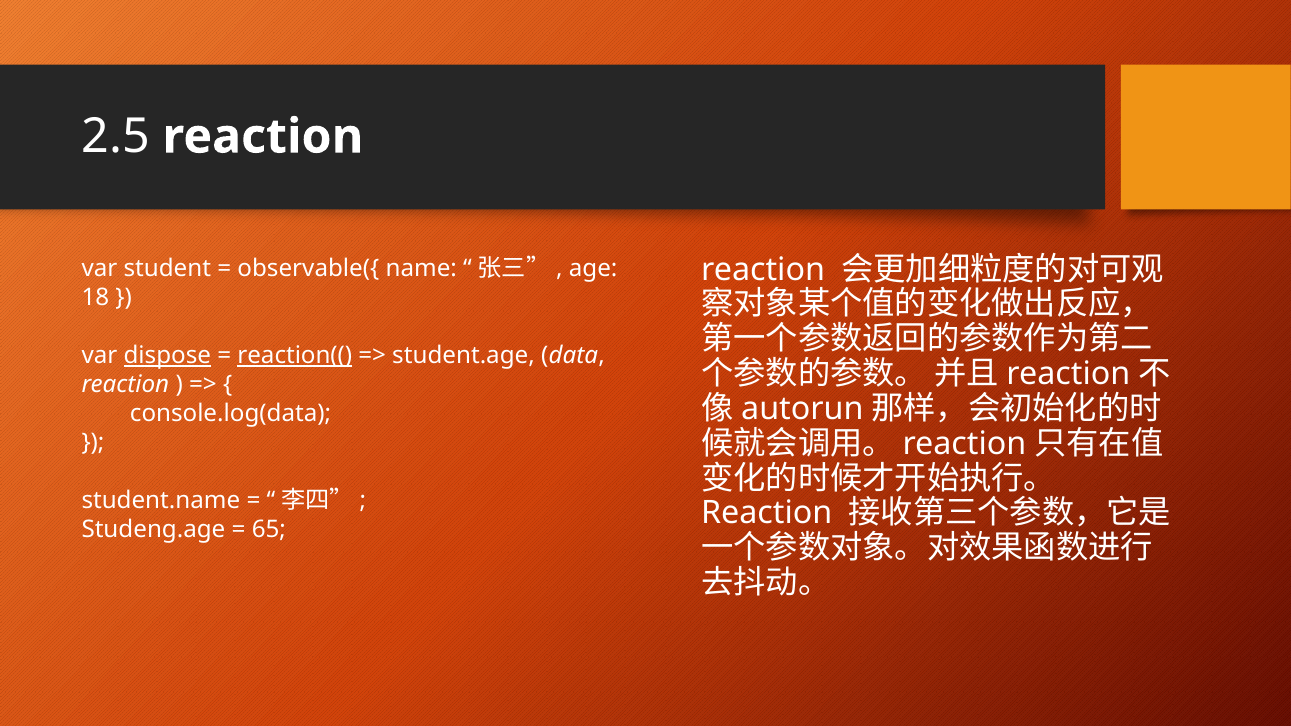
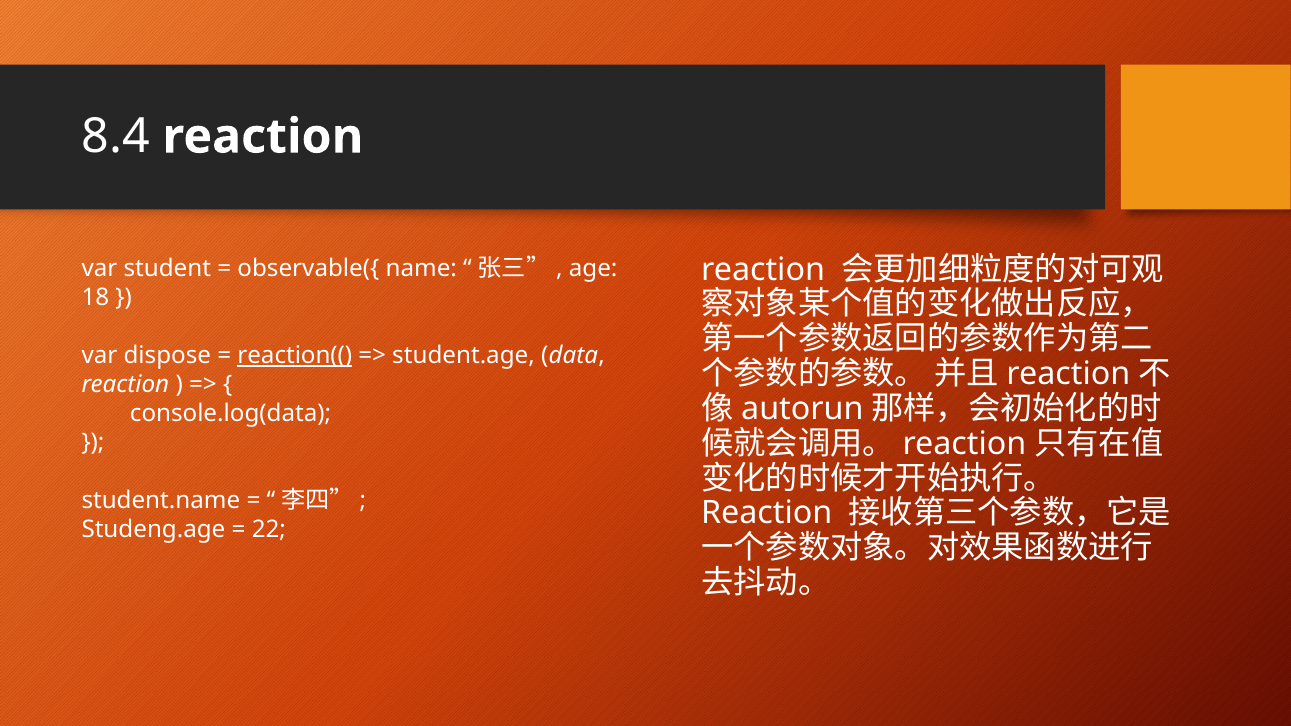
2.5: 2.5 -> 8.4 (116, 137)
dispose underline: present -> none (167, 356)
65: 65 -> 22 (269, 530)
